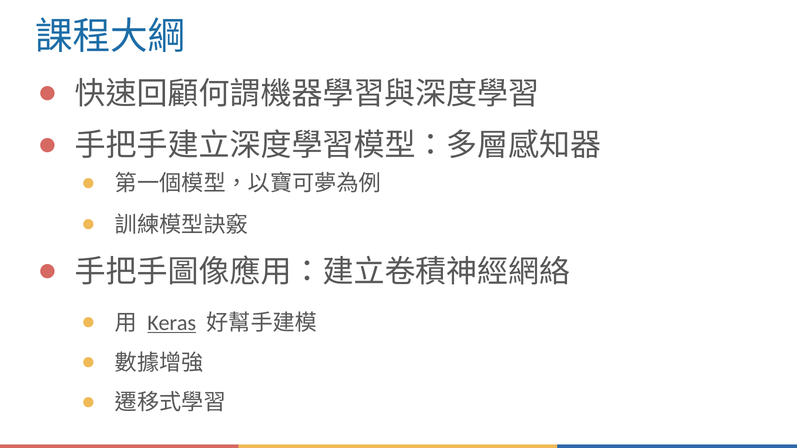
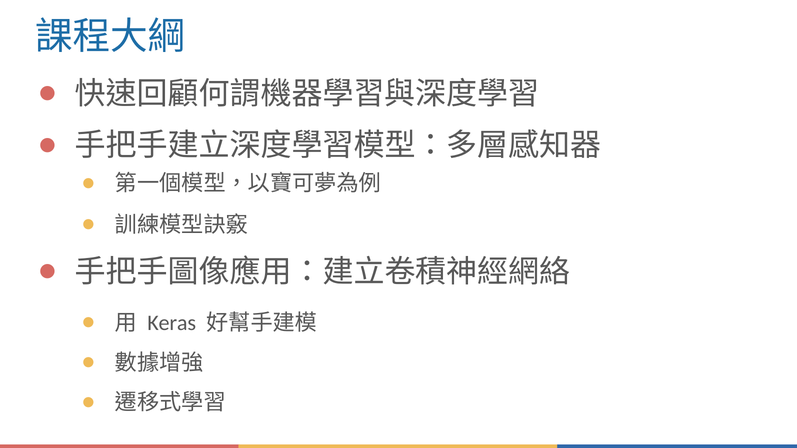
Keras underline: present -> none (172, 323)
